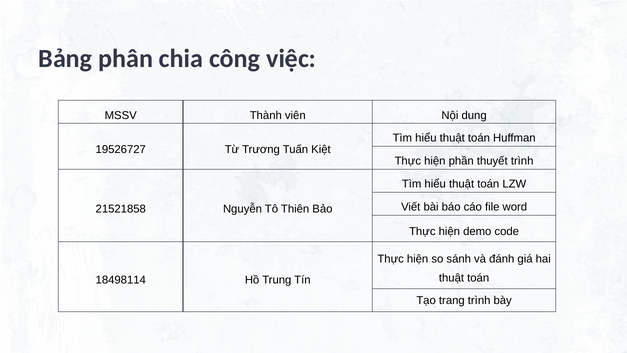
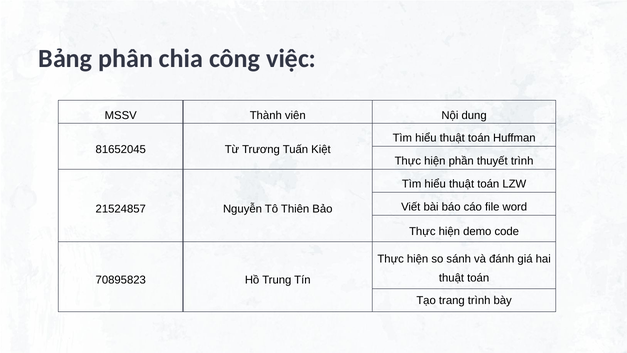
19526727: 19526727 -> 81652045 (121, 150)
21521858: 21521858 -> 21524857 (121, 209)
18498114: 18498114 -> 70895823 (121, 280)
